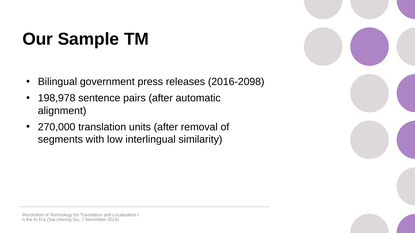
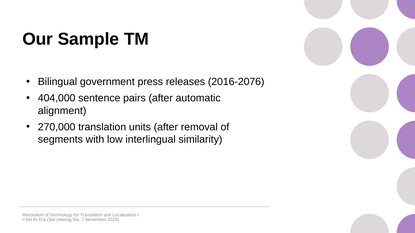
2016-2098: 2016-2098 -> 2016-2076 (236, 82)
198,978: 198,978 -> 404,000 (57, 98)
